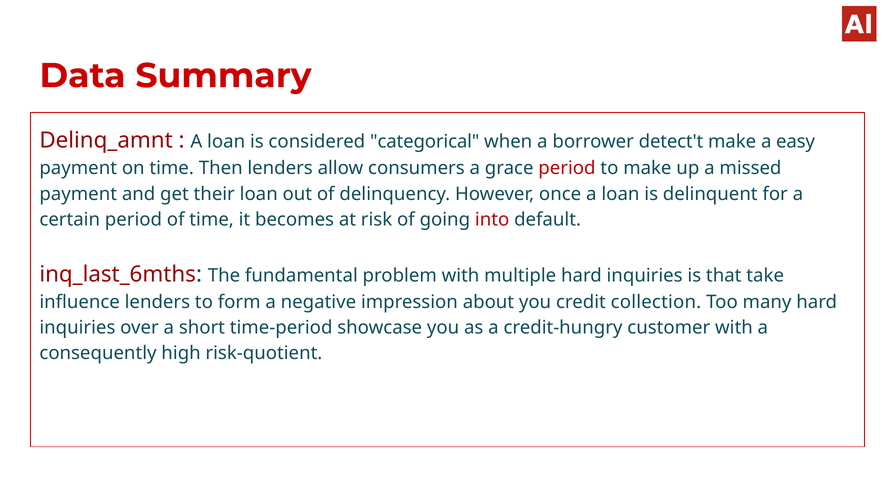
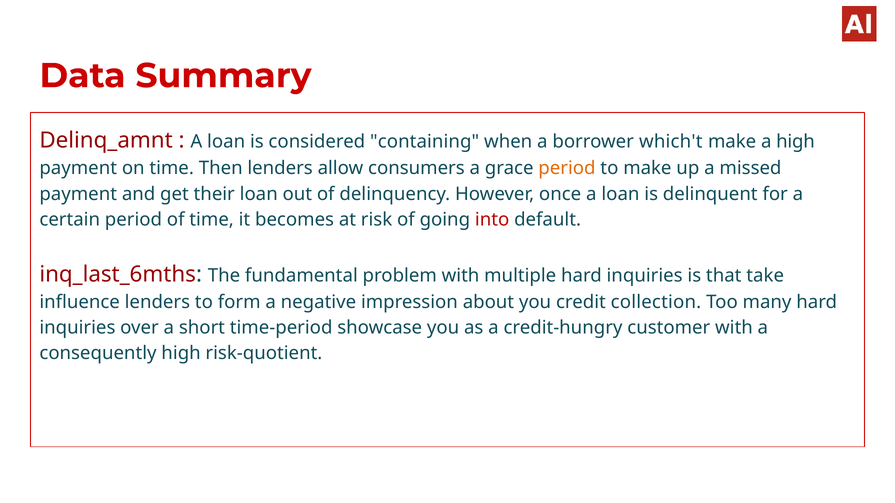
categorical: categorical -> containing (425, 142)
detect't: detect't -> which't (671, 142)
a easy: easy -> high (796, 142)
period colour: red -> orange (567, 168)
